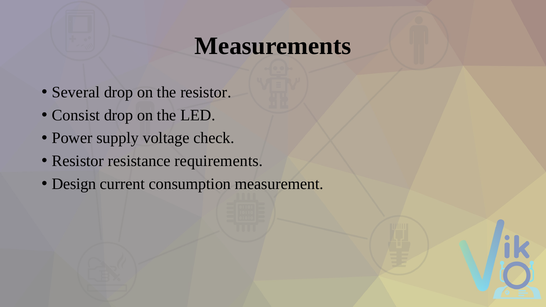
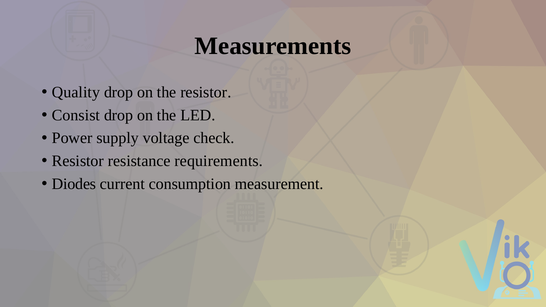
Several: Several -> Quality (76, 92)
Design: Design -> Diodes (74, 184)
